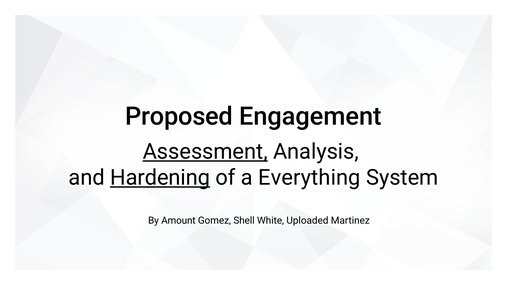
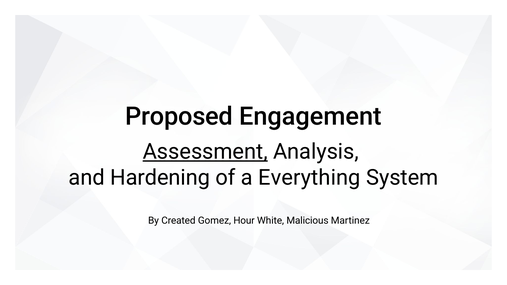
Hardening underline: present -> none (160, 178)
Amount: Amount -> Created (178, 221)
Shell: Shell -> Hour (244, 221)
Uploaded: Uploaded -> Malicious (307, 221)
